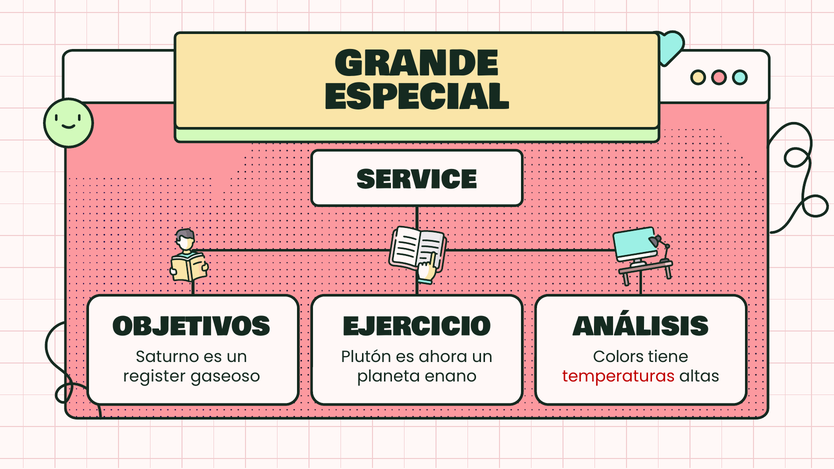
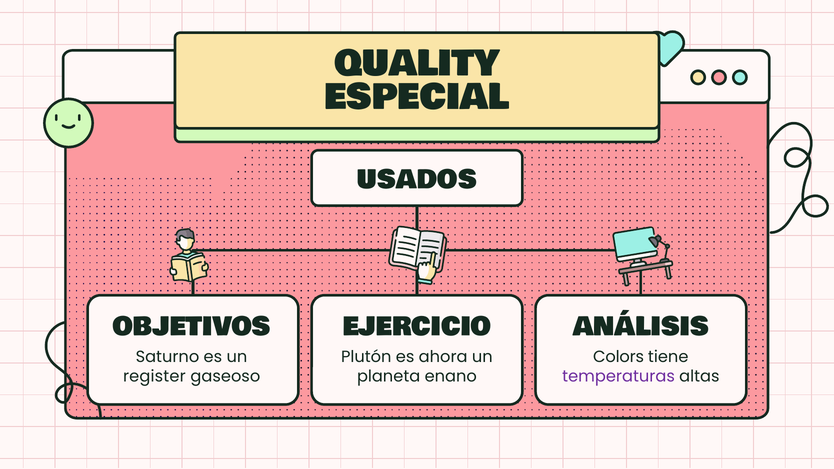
GRANDE: GRANDE -> QUALITY (417, 64)
SERVICE: SERVICE -> USADOS (417, 180)
temperaturas colour: red -> purple (619, 377)
